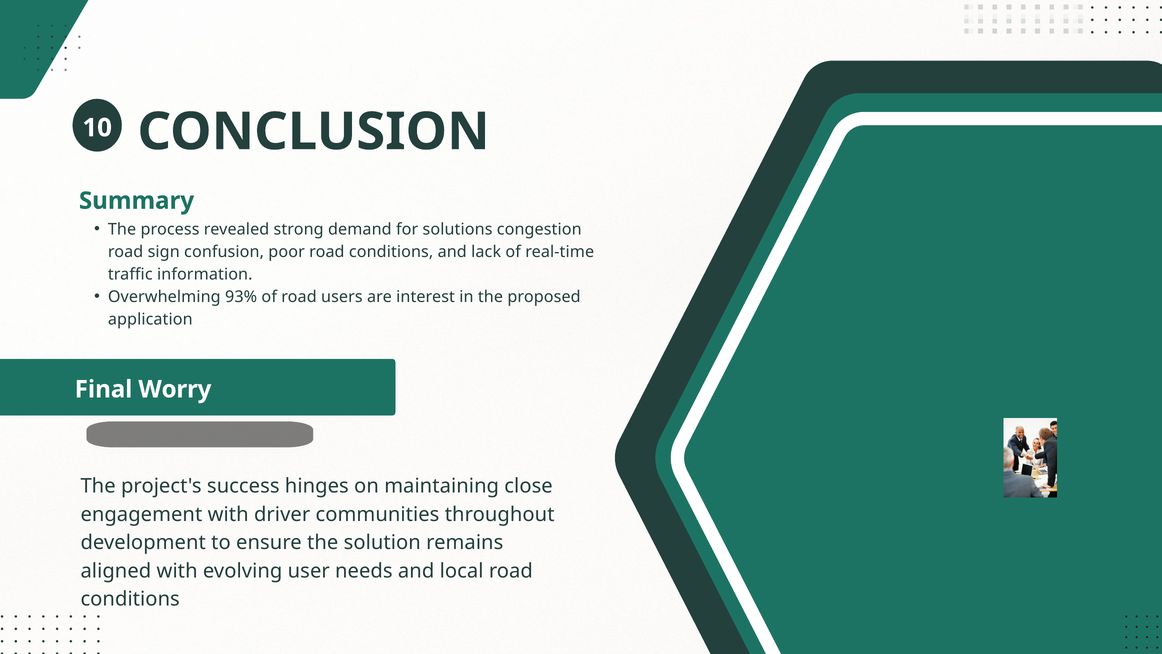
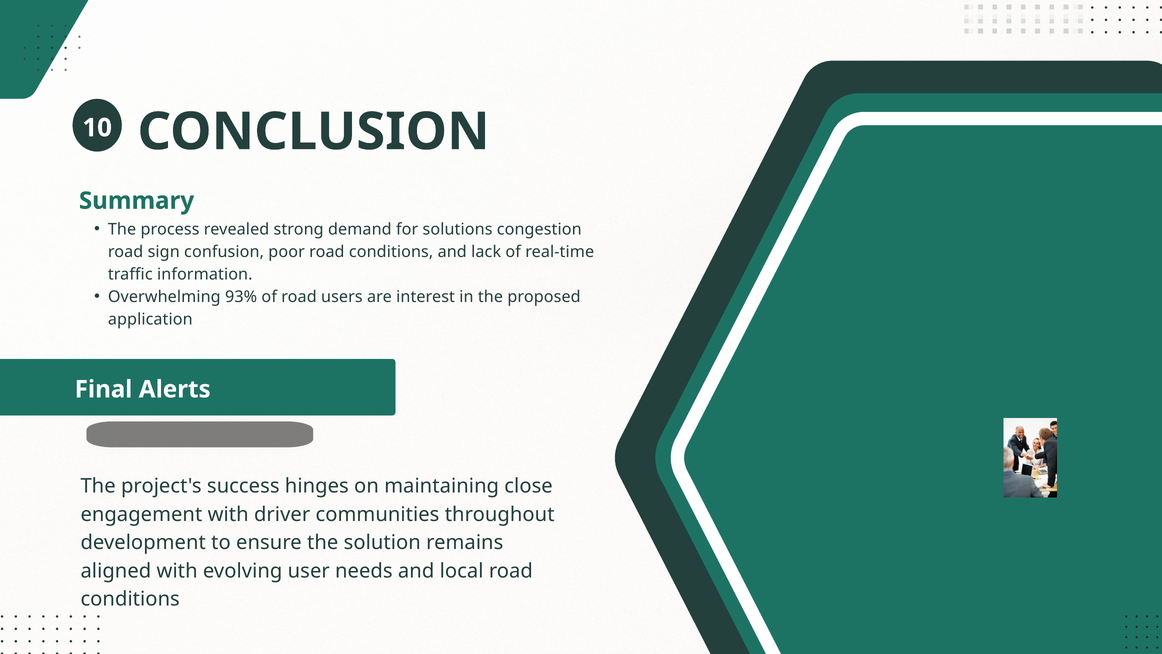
Worry: Worry -> Alerts (175, 389)
